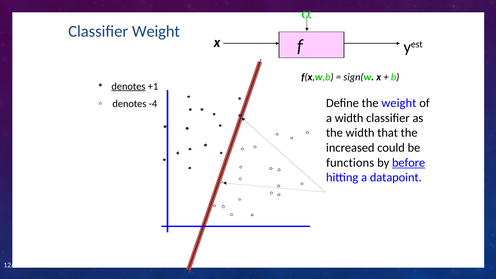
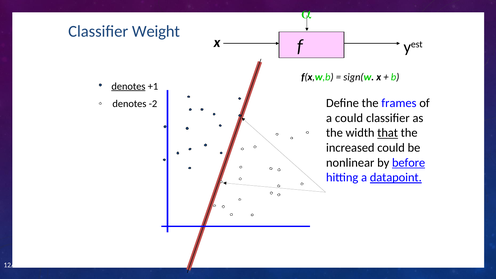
-4: -4 -> -2 (153, 104)
the weight: weight -> frames (399, 103)
a width: width -> could (349, 118)
that underline: none -> present (388, 133)
functions: functions -> nonlinear (350, 163)
datapoint underline: none -> present (396, 178)
